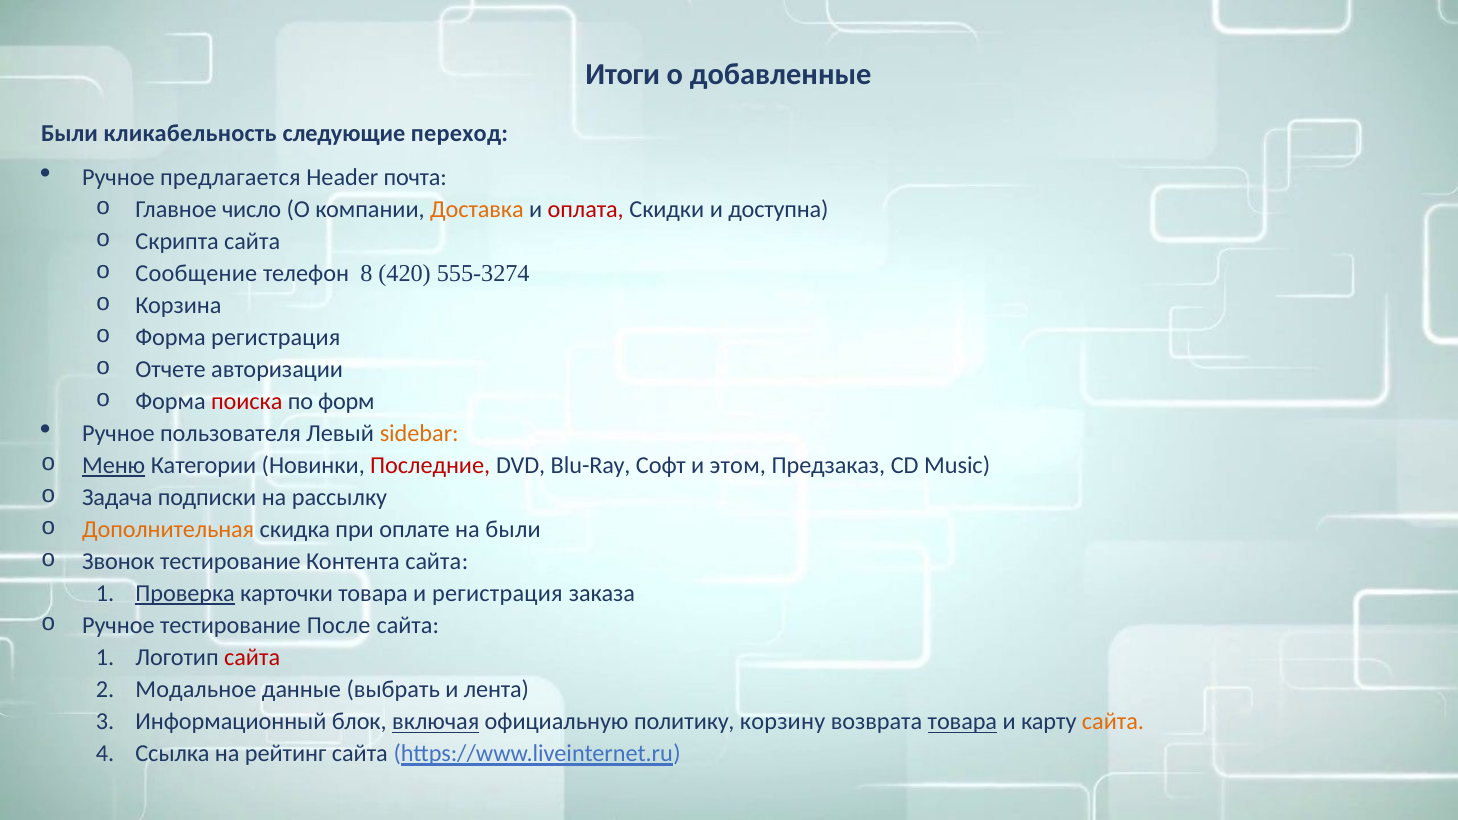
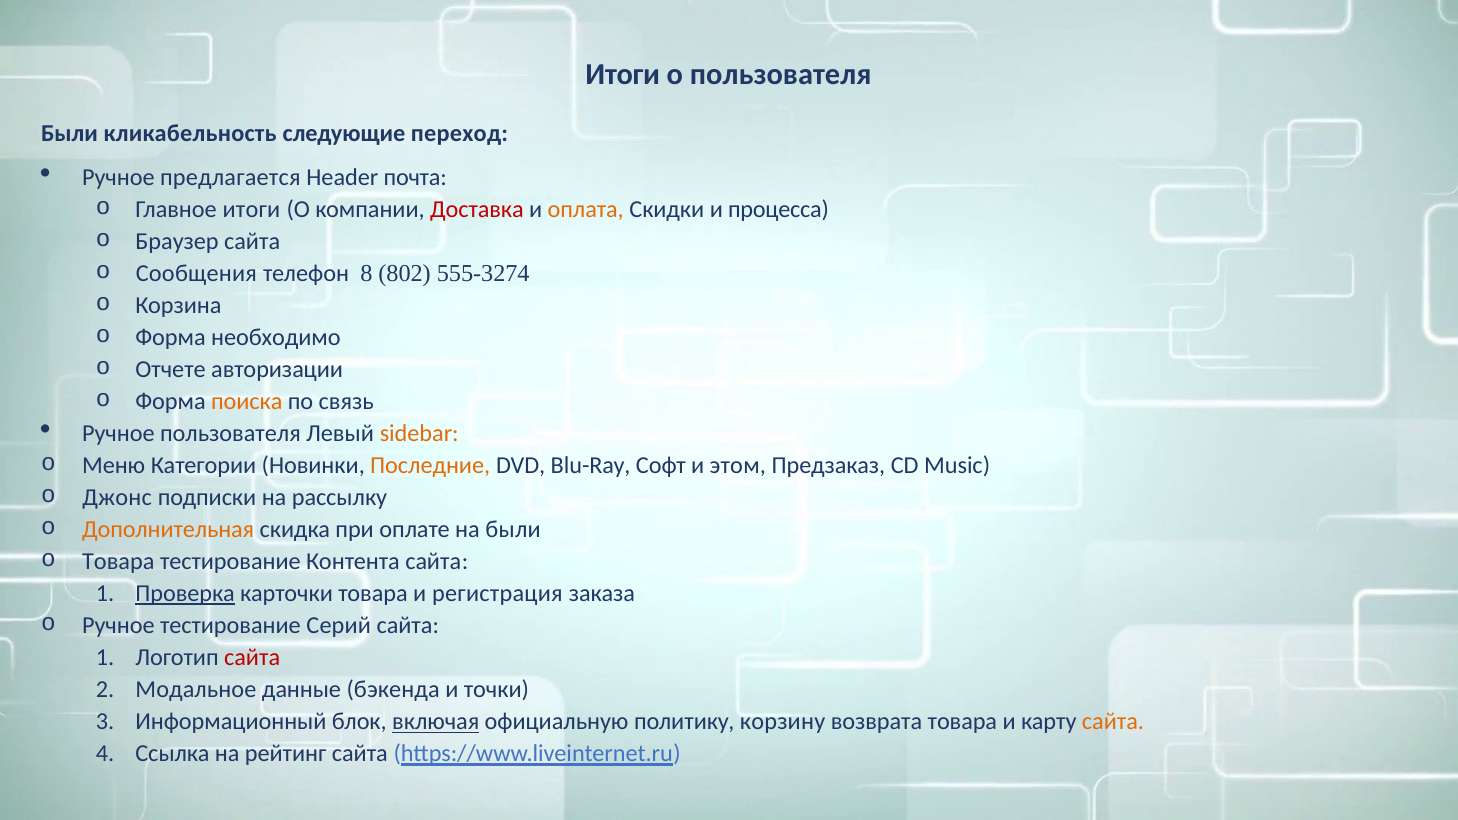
о добавленные: добавленные -> пользователя (781, 75)
Главное число: число -> итоги (251, 209)
Доставка colour: orange -> red (477, 209)
оплата colour: red -> orange (586, 209)
доступна: доступна -> процесса (778, 209)
Скрипта: Скрипта -> Браузер (177, 242)
Сообщение: Сообщение -> Сообщения (196, 274)
420: 420 -> 802 (405, 274)
Форма регистрация: регистрация -> необходимо (276, 338)
поиска colour: red -> orange (247, 402)
форм: форм -> связь (346, 402)
Меню underline: present -> none (114, 466)
Последние colour: red -> orange (430, 466)
Задача: Задача -> Джонс (117, 498)
Звонок: Звонок -> Товара (118, 562)
После: После -> Серий (339, 626)
выбрать: выбрать -> бэкенда (393, 690)
лента: лента -> точки (496, 690)
товара underline: present -> none (962, 722)
